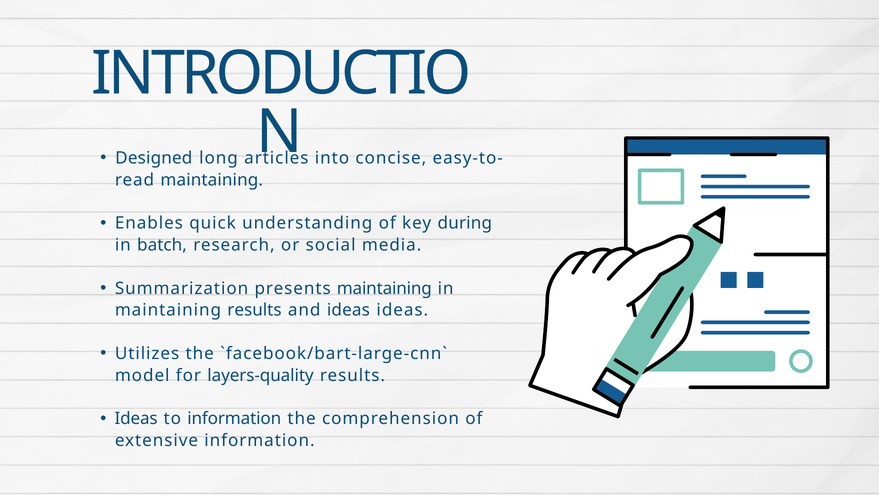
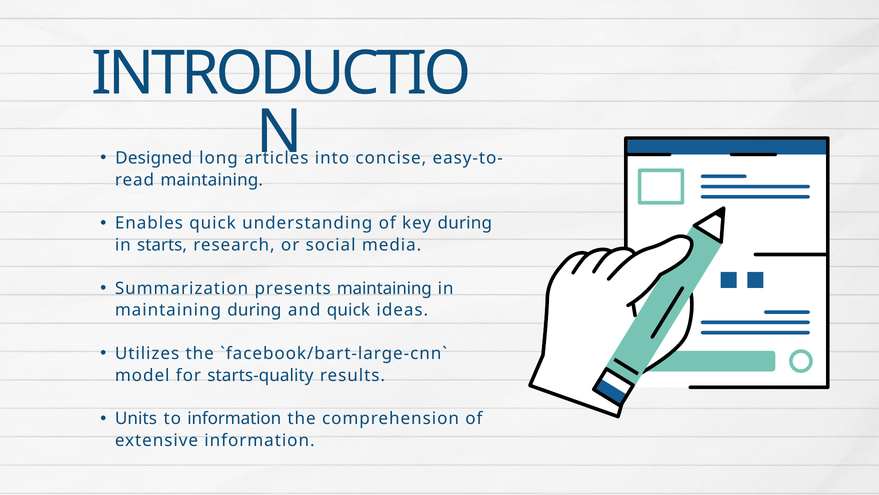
batch: batch -> starts (162, 245)
maintaining results: results -> during (254, 310)
and ideas: ideas -> quick (348, 310)
layers-quality: layers-quality -> starts-quality (260, 375)
Ideas: Ideas -> Units (136, 418)
